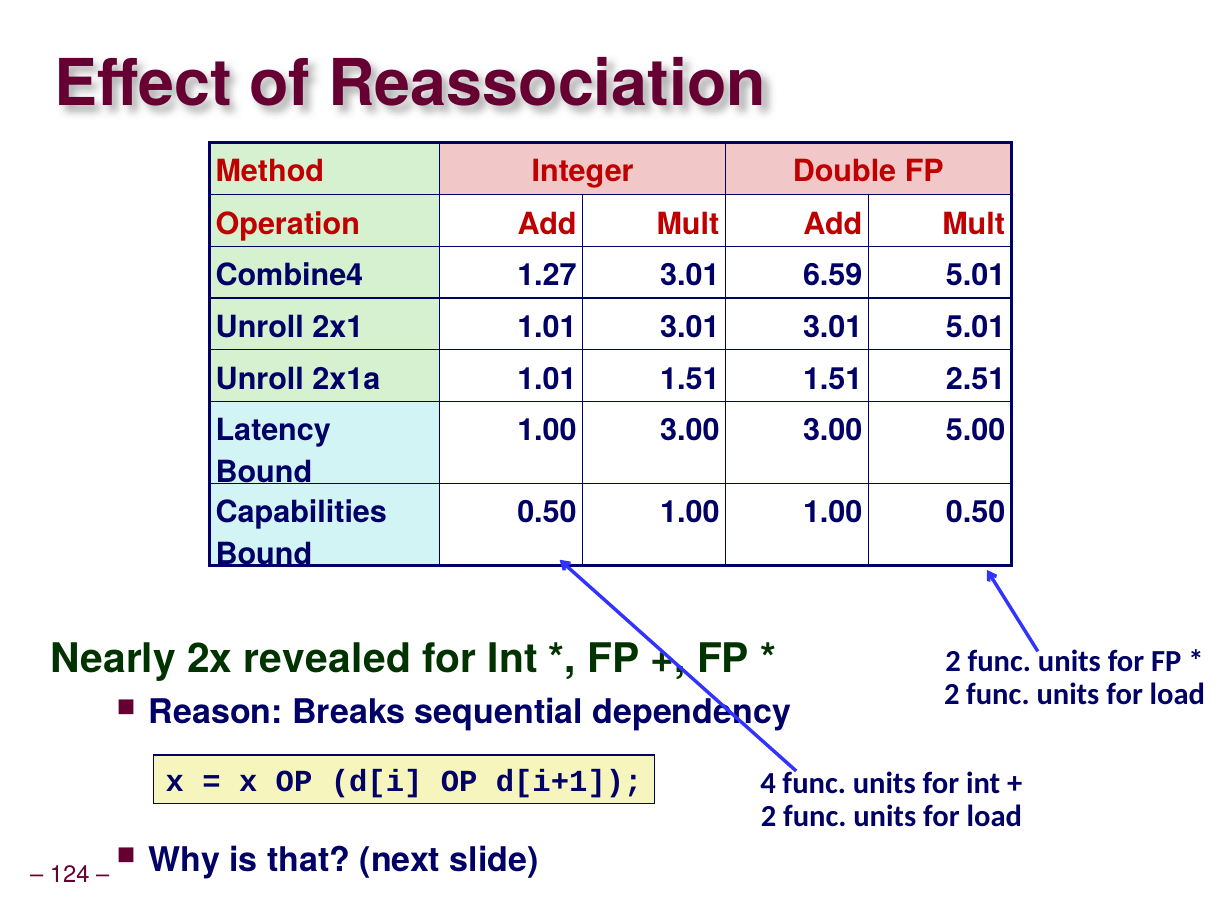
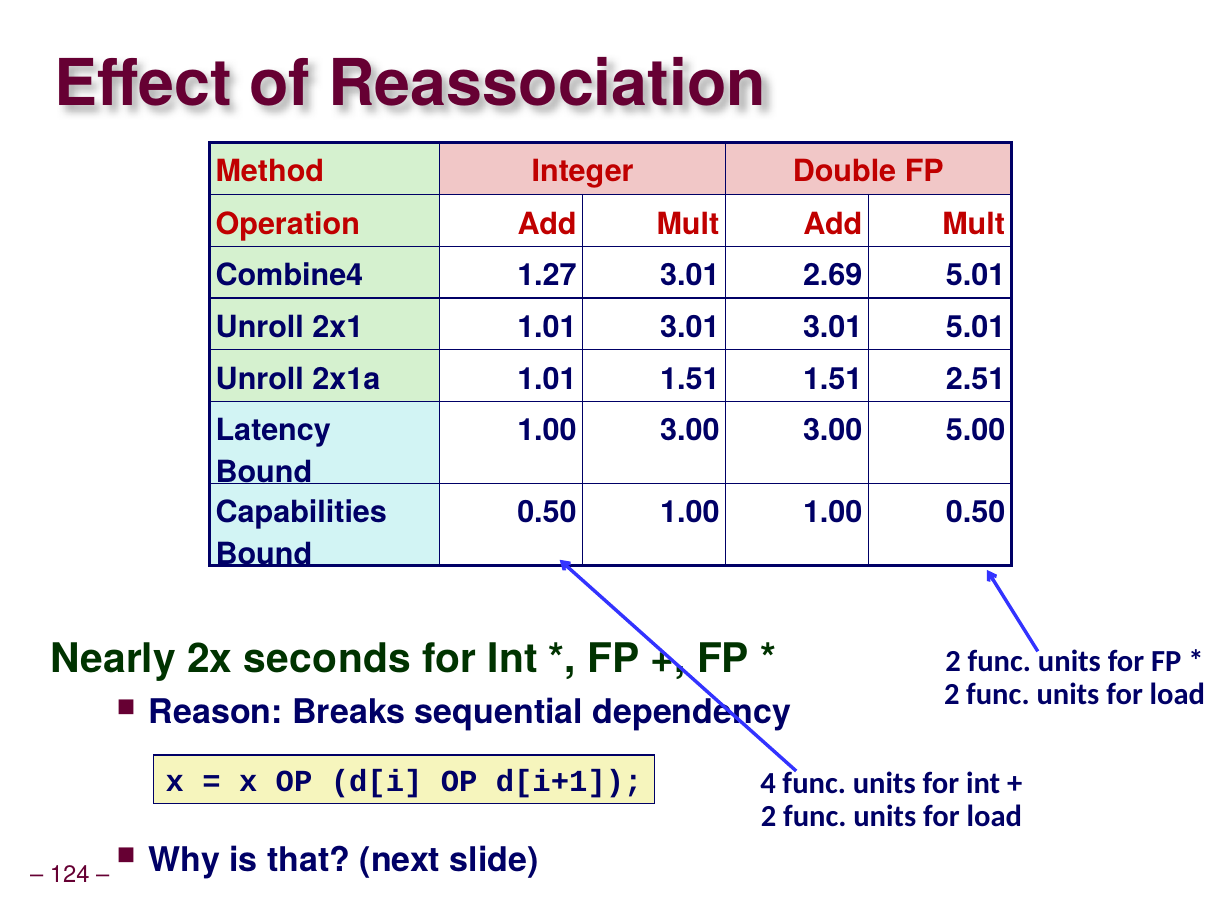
6.59: 6.59 -> 2.69 (833, 275)
revealed: revealed -> seconds (327, 658)
